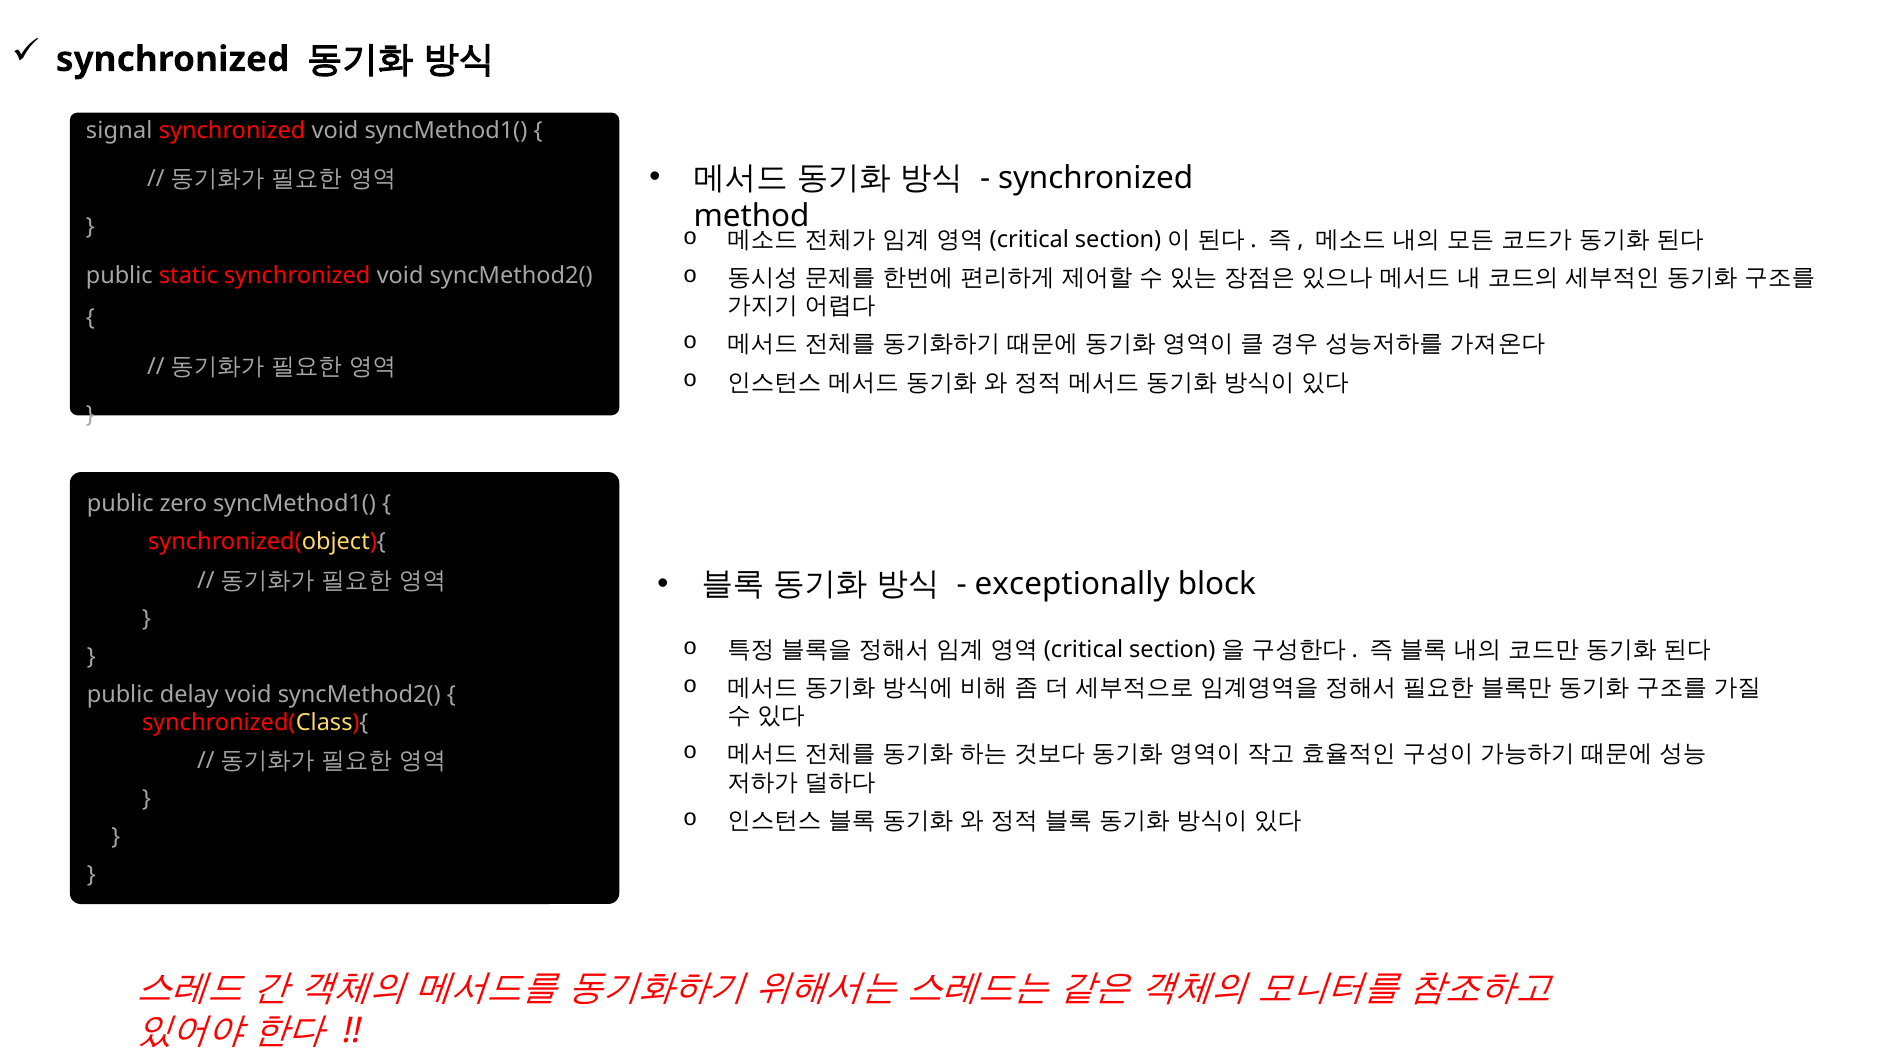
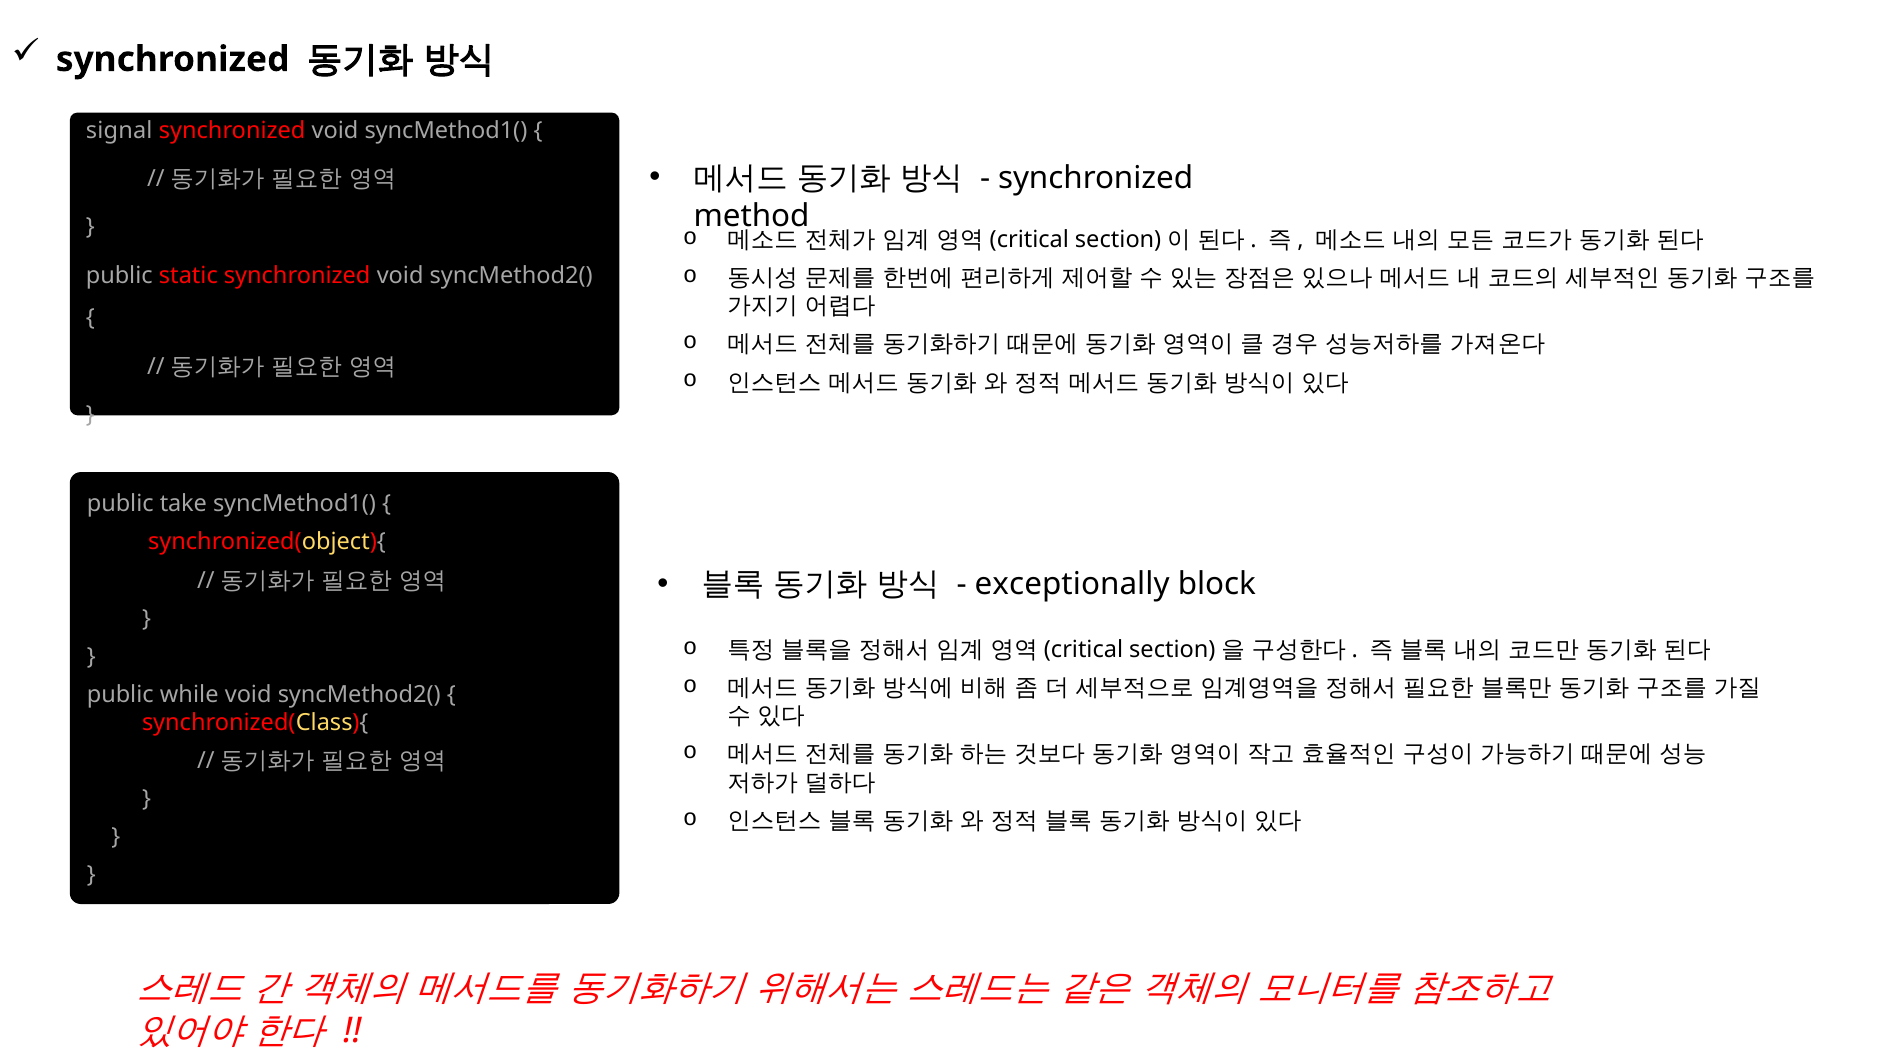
zero: zero -> take (183, 504)
delay: delay -> while (189, 694)
